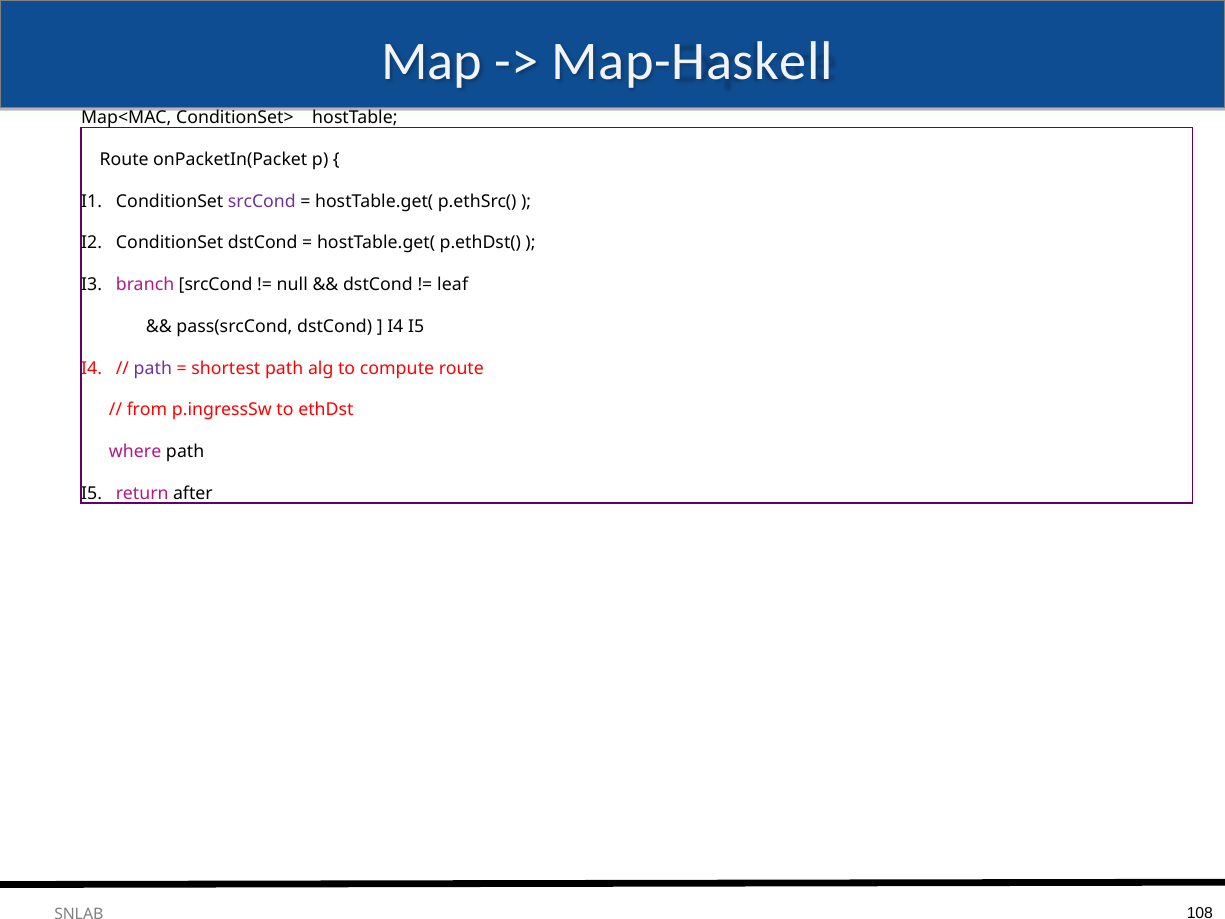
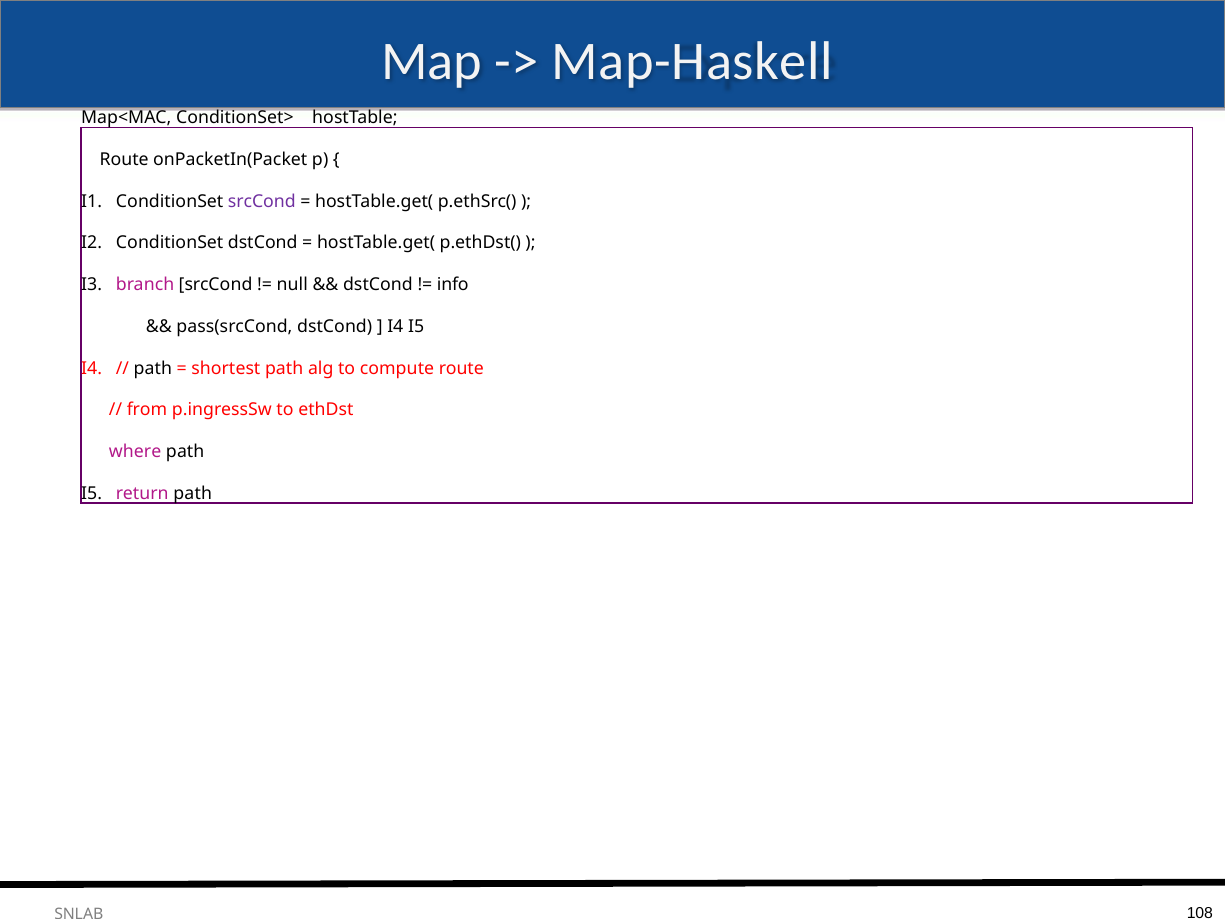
leaf: leaf -> info (453, 285)
path colour: purple -> black (153, 368)
return after: after -> path (193, 493)
